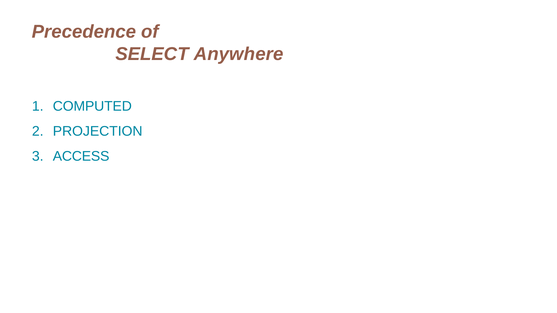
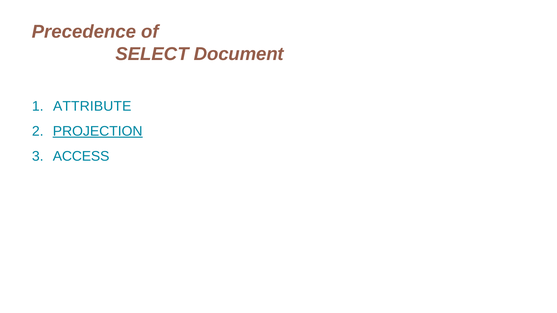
Anywhere: Anywhere -> Document (239, 54)
COMPUTED: COMPUTED -> ATTRIBUTE (92, 106)
PROJECTION underline: none -> present (98, 131)
